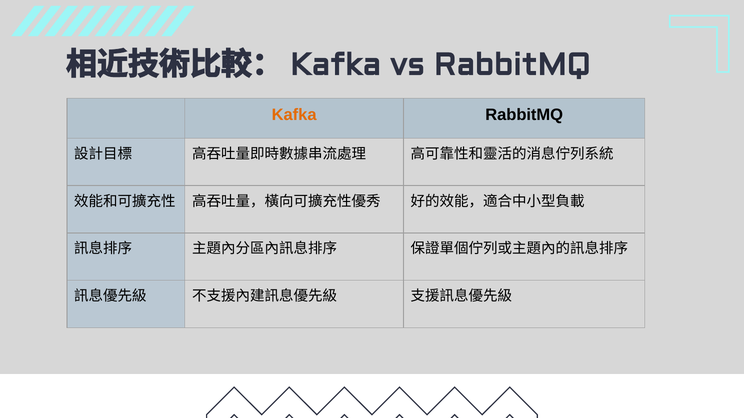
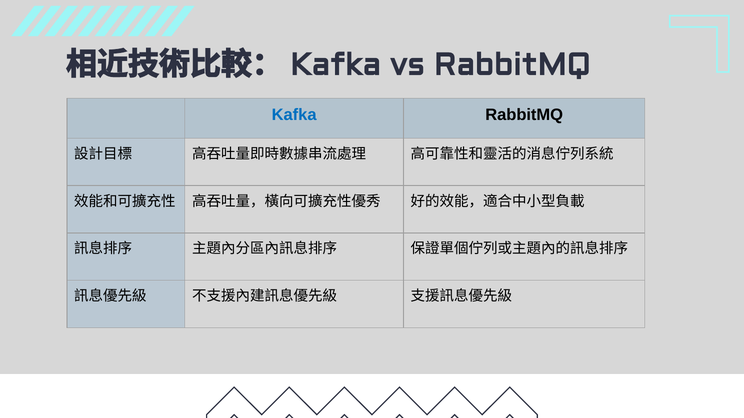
Kafka colour: orange -> blue (294, 115)
